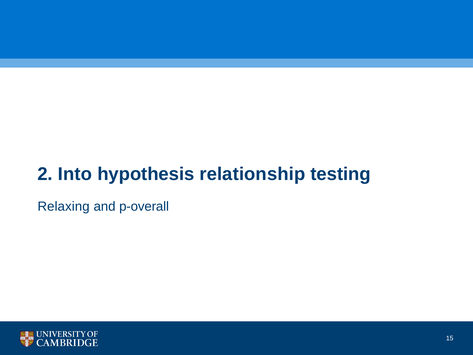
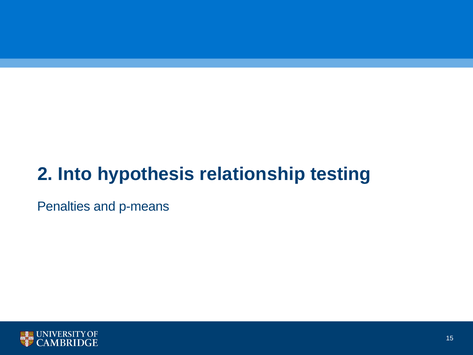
Relaxing: Relaxing -> Penalties (64, 206)
p-overall: p-overall -> p-means (144, 206)
